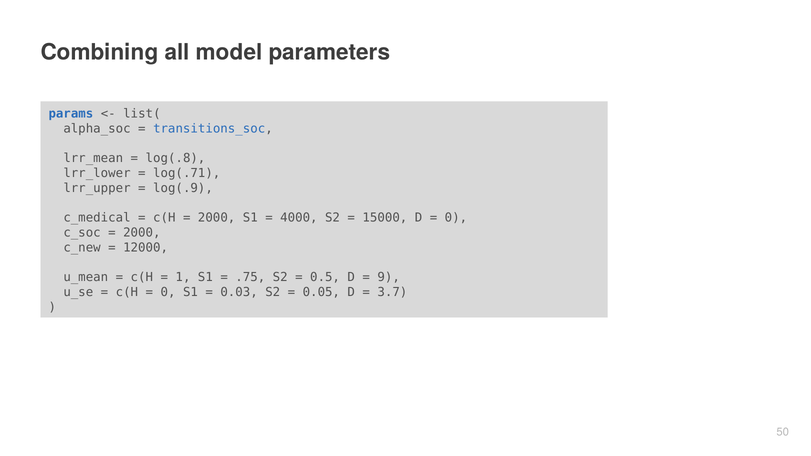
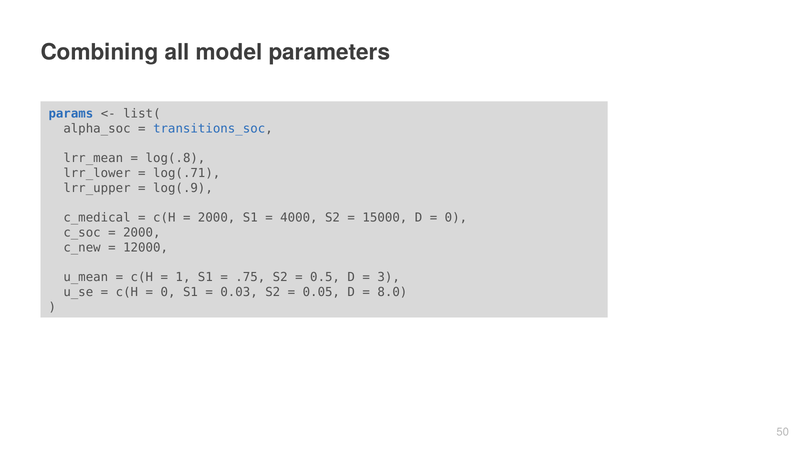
9: 9 -> 3 (389, 277)
3.7: 3.7 -> 8.0 (392, 292)
